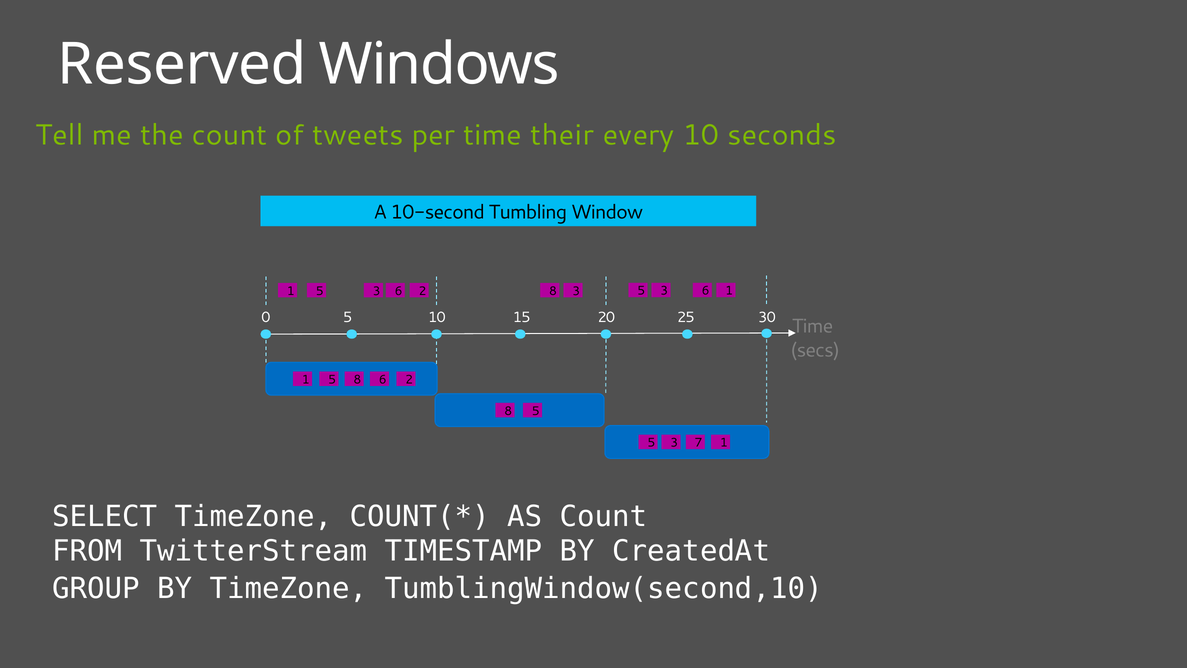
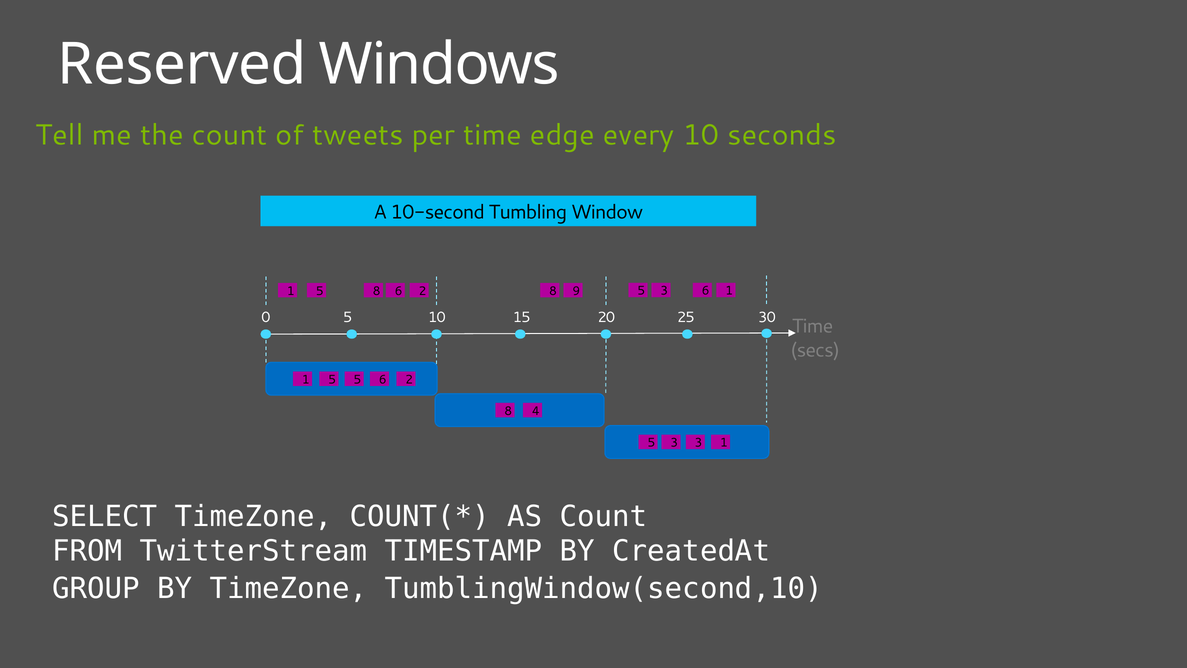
their: their -> edge (562, 135)
3: 3 -> 8 (377, 291)
8 3: 3 -> 9 (576, 291)
5 8: 8 -> 5 (357, 379)
8 5: 5 -> 4 (536, 411)
3 7: 7 -> 3 (699, 443)
